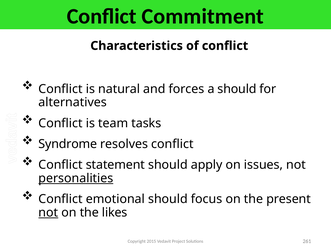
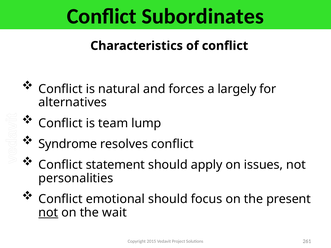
Commitment: Commitment -> Subordinates (203, 16)
a should: should -> largely (237, 89)
tasks: tasks -> lump (146, 123)
personalities underline: present -> none (76, 178)
likes: likes -> wait (115, 213)
